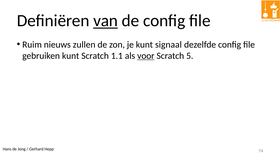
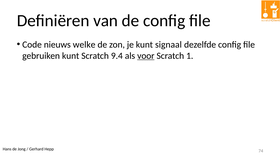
van underline: present -> none (106, 21)
Ruim: Ruim -> Code (32, 44)
zullen: zullen -> welke (84, 44)
1.1: 1.1 -> 9.4 (117, 56)
5: 5 -> 1 (190, 56)
